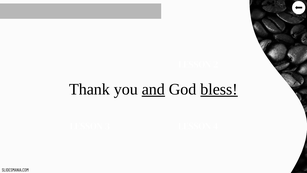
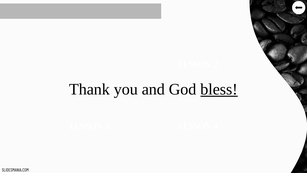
and underline: present -> none (153, 89)
